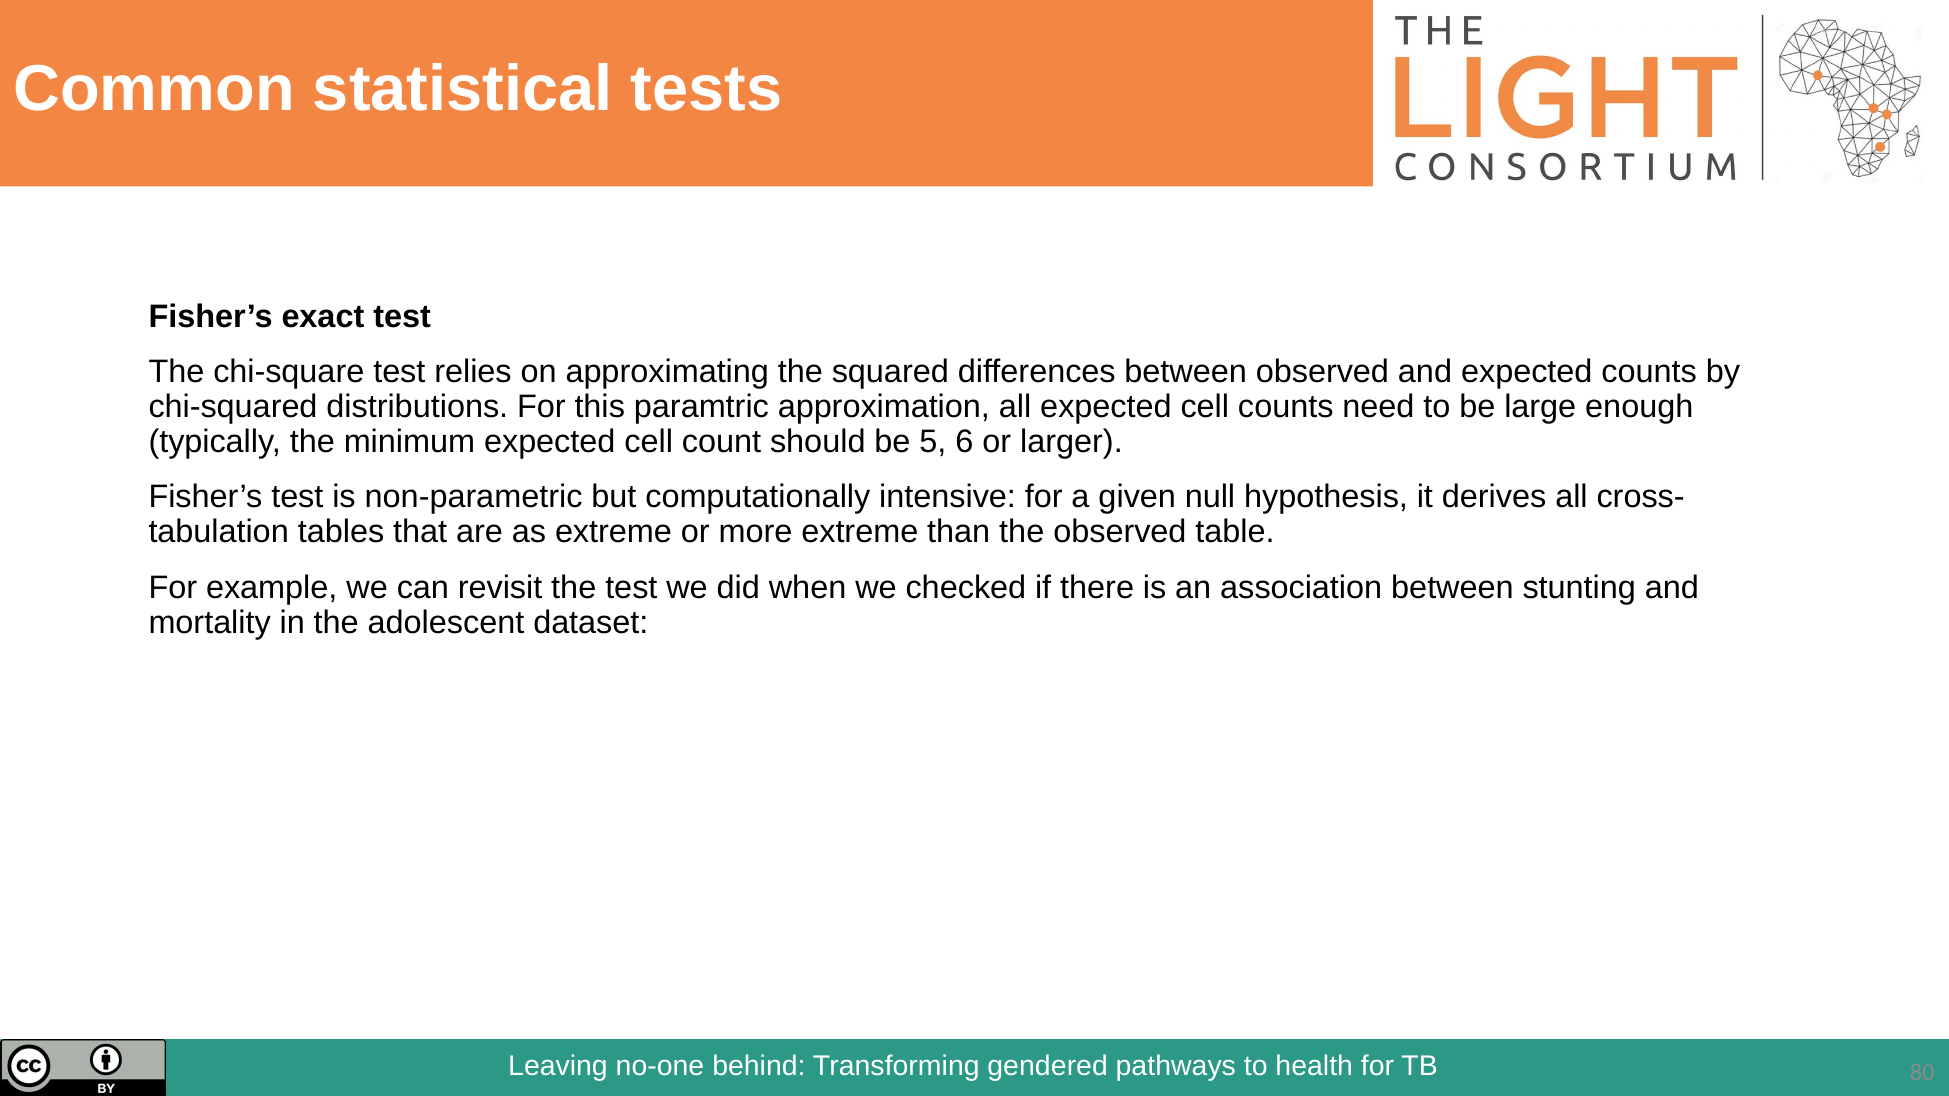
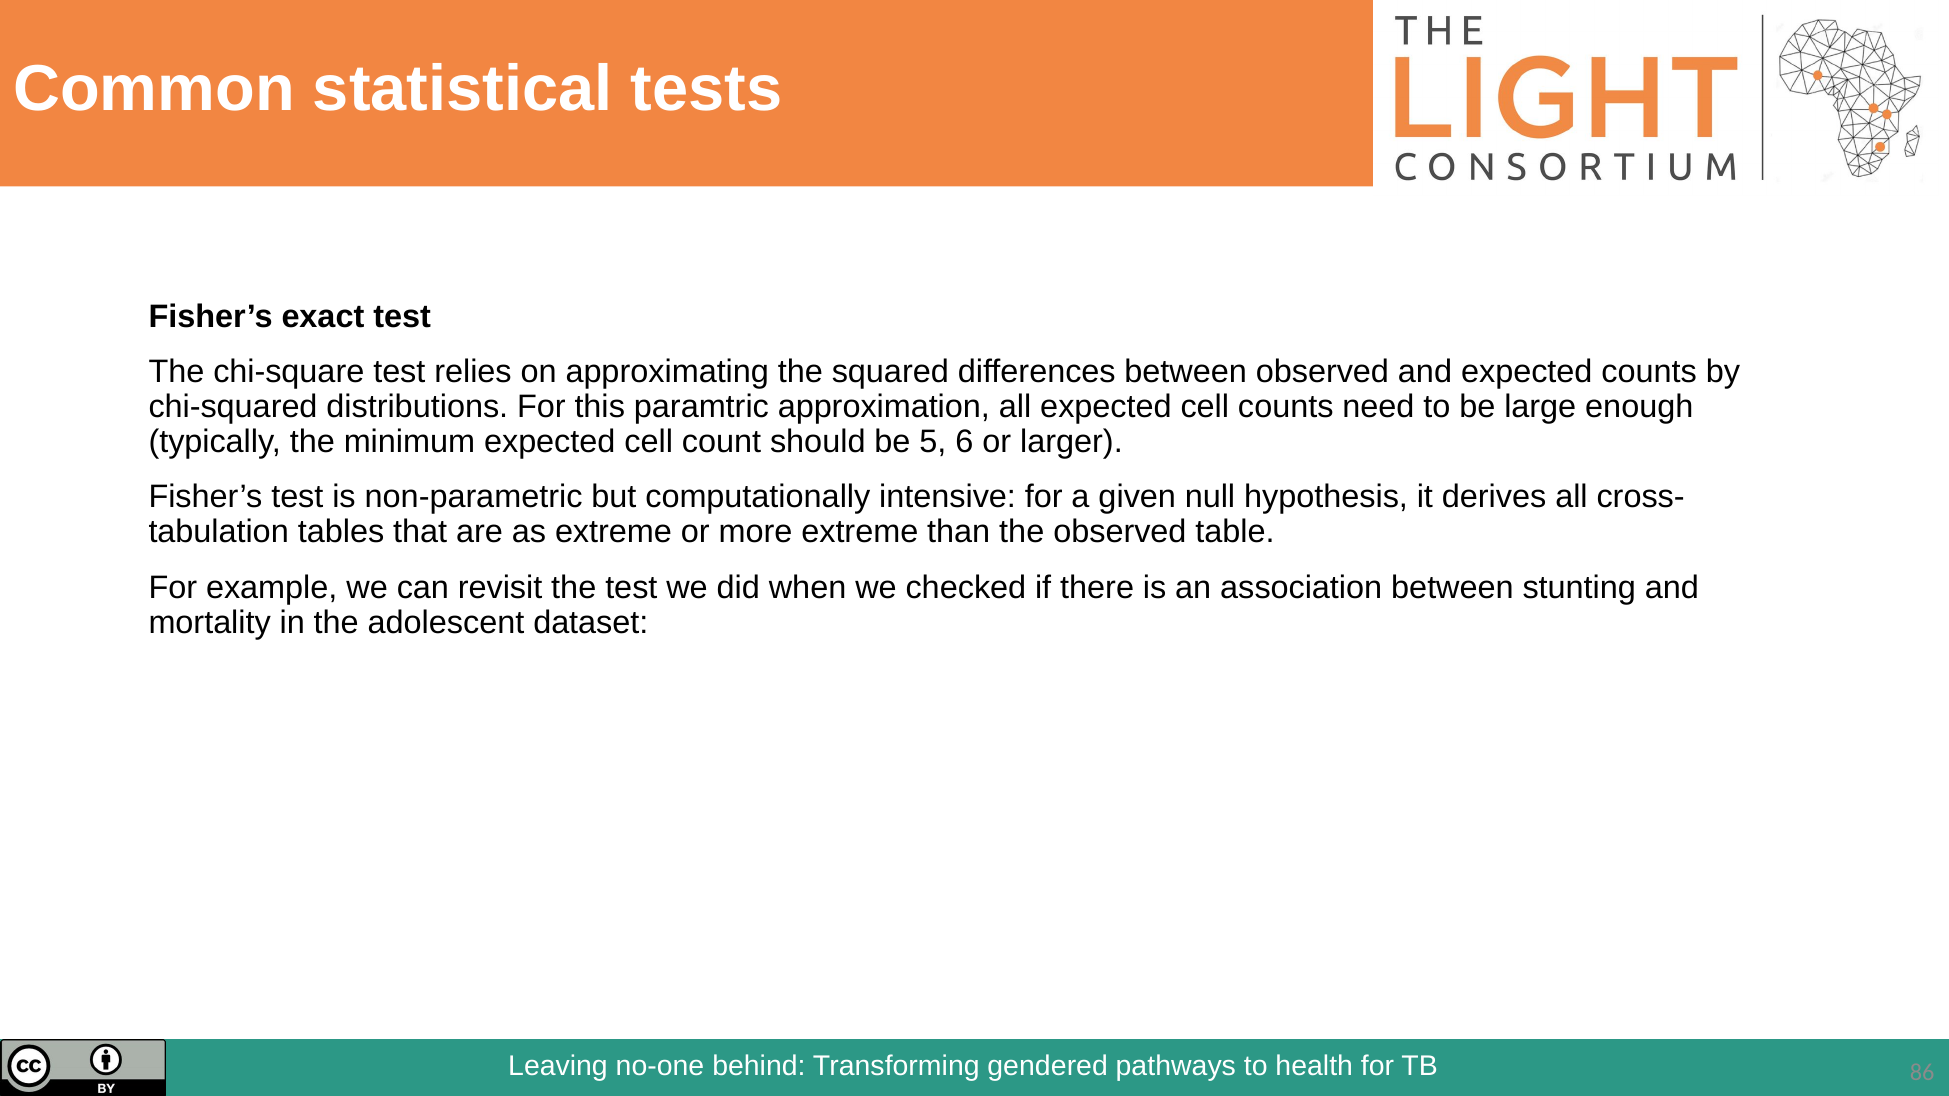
80: 80 -> 86 (1922, 1072)
